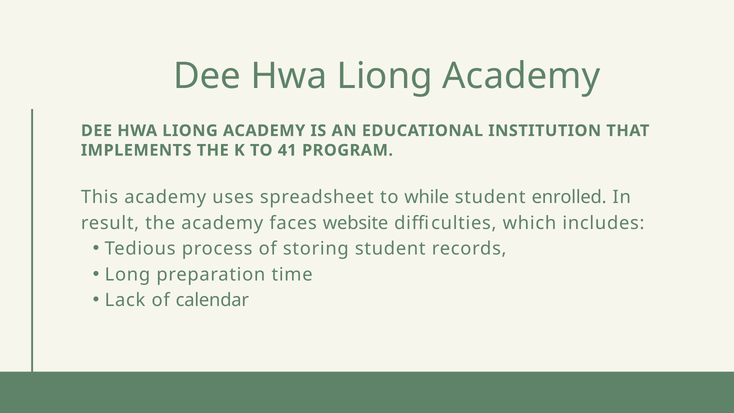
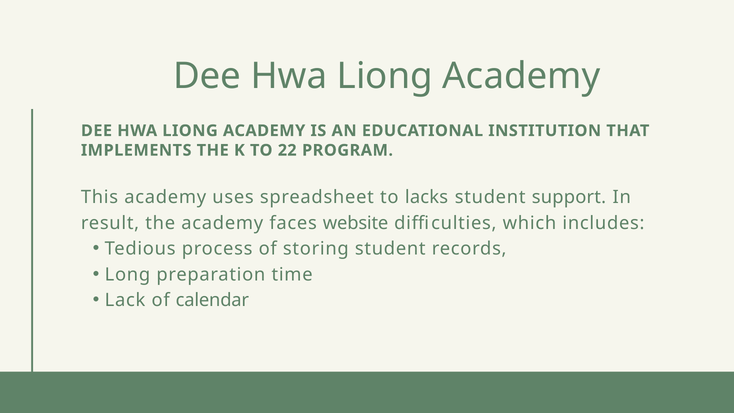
41: 41 -> 22 (287, 150)
while: while -> lacks (427, 197)
enrolled: enrolled -> support (569, 197)
